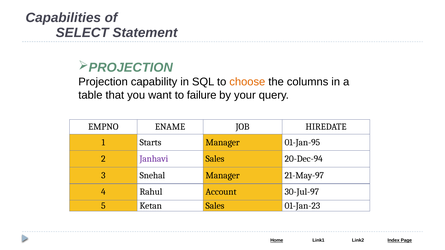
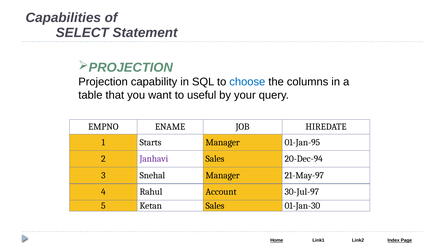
choose colour: orange -> blue (247, 82)
failure: failure -> useful (202, 95)
01-Jan-23: 01-Jan-23 -> 01-Jan-30 (302, 206)
